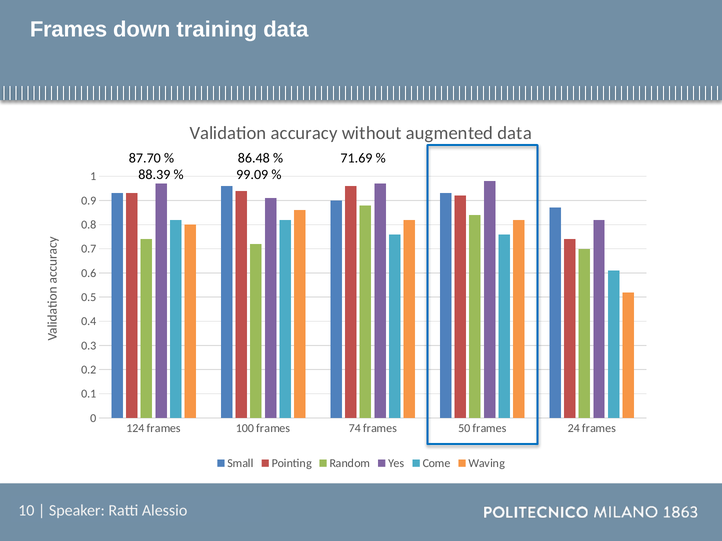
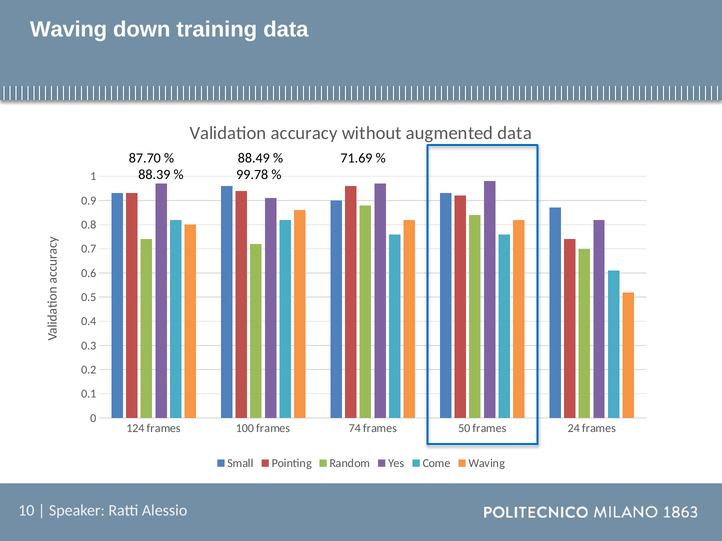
Frames: Frames -> Waving (69, 29)
86.48: 86.48 -> 88.49 (254, 158)
99.09: 99.09 -> 99.78 (252, 175)
